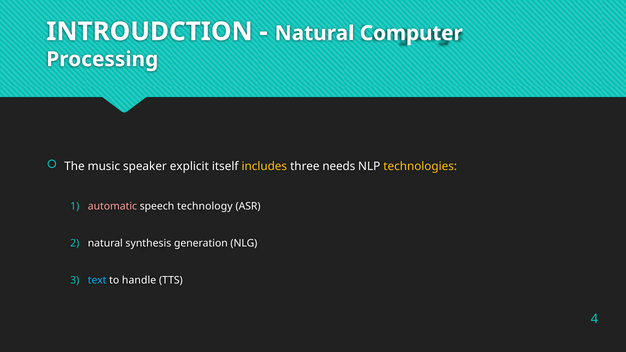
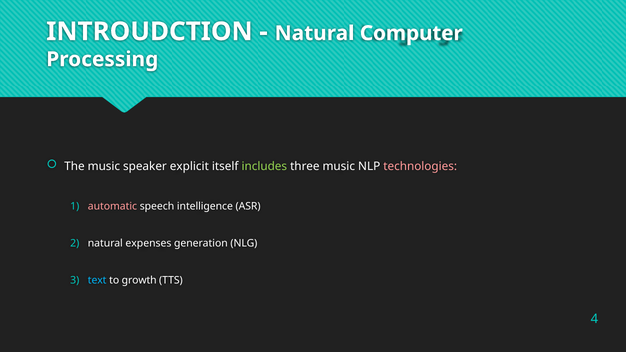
includes colour: yellow -> light green (264, 167)
three needs: needs -> music (339, 167)
technologies colour: yellow -> pink (420, 167)
technology: technology -> intelligence (205, 206)
synthesis: synthesis -> expenses (148, 243)
handle: handle -> growth (139, 280)
